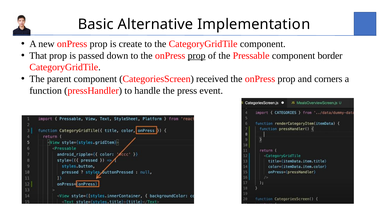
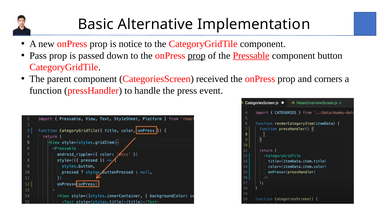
create: create -> notice (130, 44)
That: That -> Pass (38, 56)
Pressable underline: none -> present (251, 56)
border: border -> button (330, 56)
